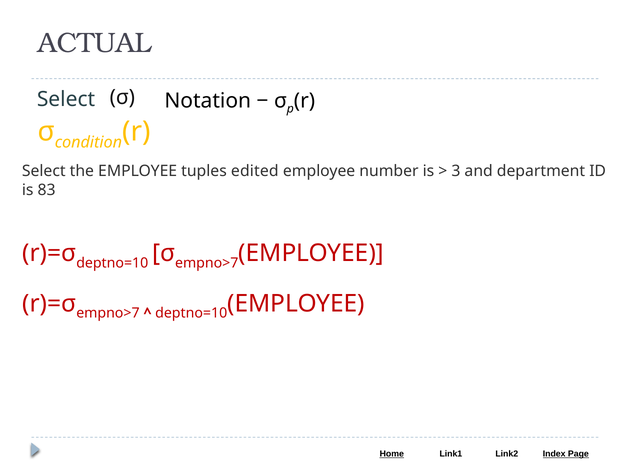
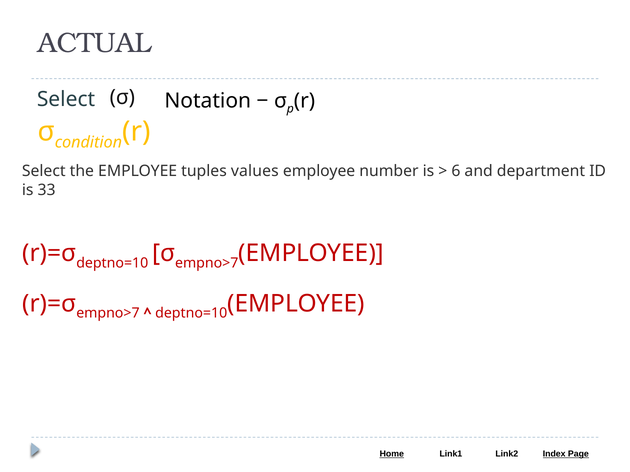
edited: edited -> values (255, 171)
3: 3 -> 6 (456, 171)
83: 83 -> 33 (47, 190)
